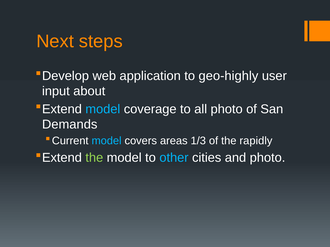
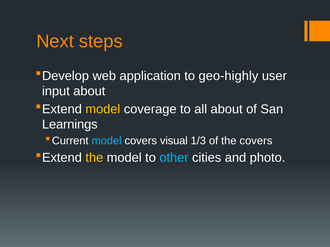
model colour: light blue -> yellow (103, 109)
all photo: photo -> about (227, 109)
Demands: Demands -> Learnings (70, 125)
areas: areas -> visual (174, 141)
the rapidly: rapidly -> covers (256, 141)
the colour: light green -> yellow (94, 158)
